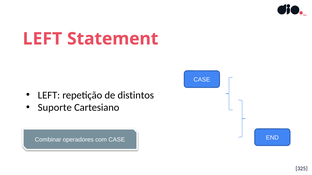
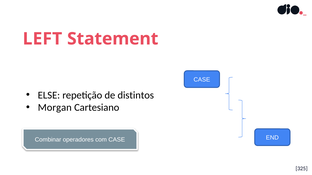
LEFT: LEFT -> ELSE (49, 95)
Suporte: Suporte -> Morgan (55, 108)
